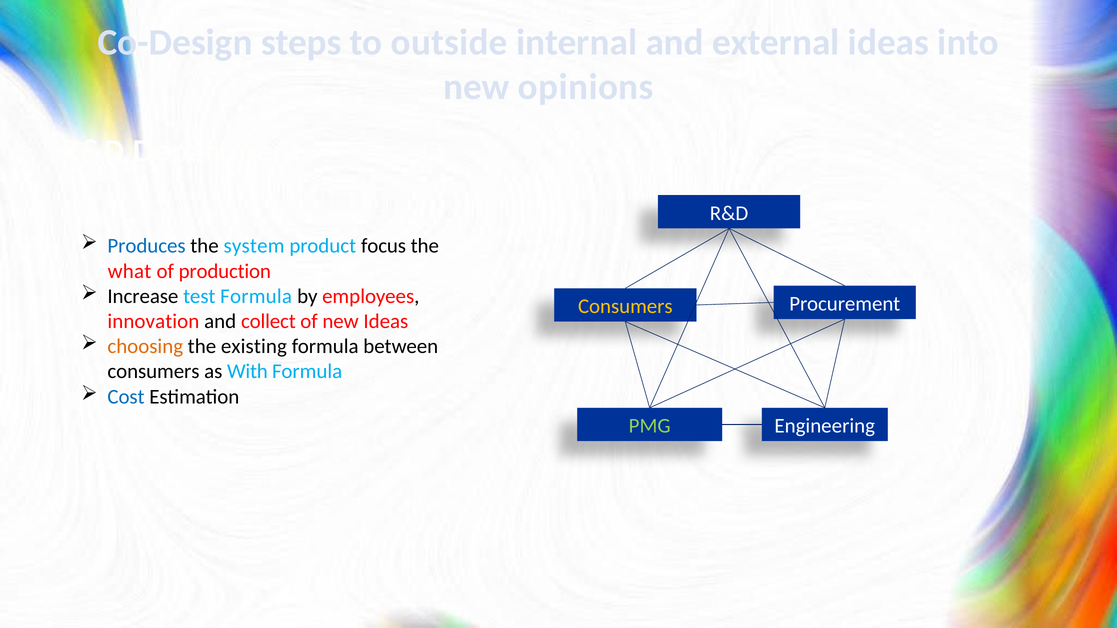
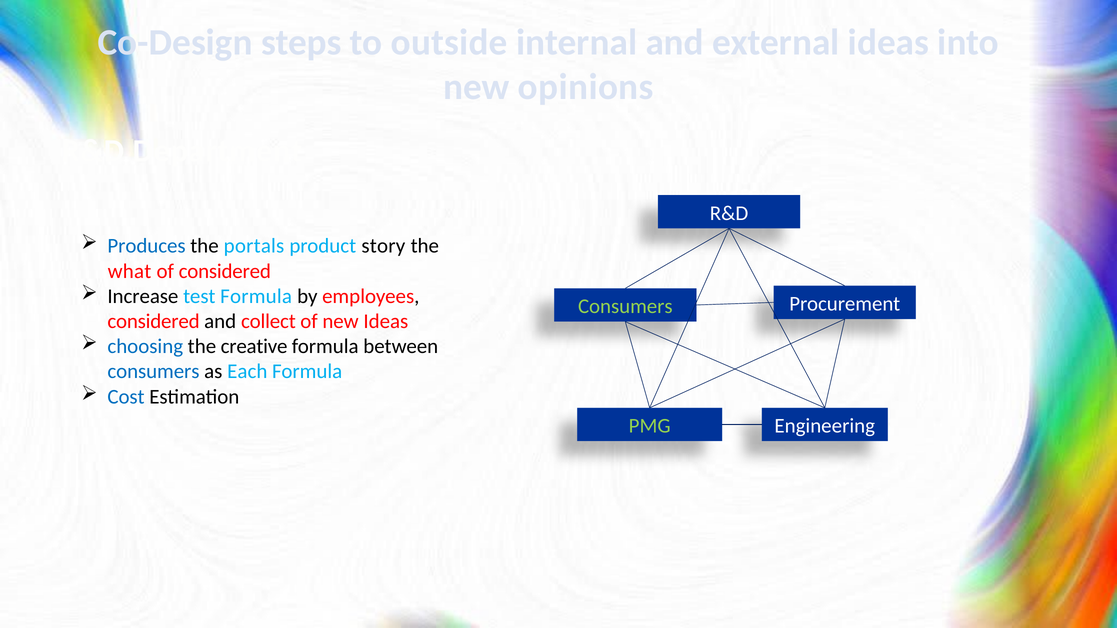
system: system -> portals (254, 246)
focus: focus -> story (383, 246)
of production: production -> considered (225, 271)
Consumers colour: yellow -> light green (625, 307)
innovation: innovation -> considered (154, 321)
choosing colour: orange -> blue (145, 347)
existing: existing -> creative (254, 347)
consumers colour: black -> blue (153, 372)
With: With -> Each (247, 372)
